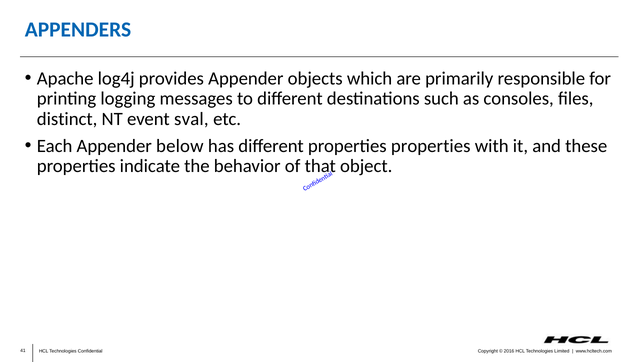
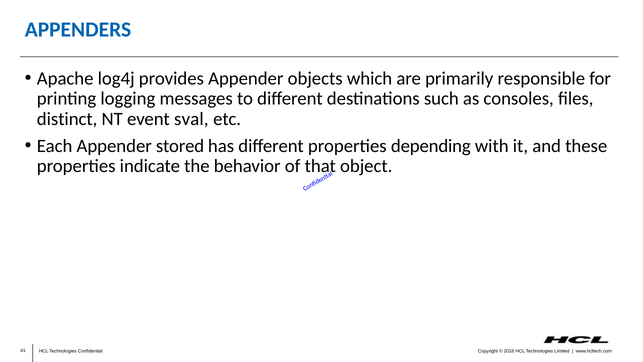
below: below -> stored (180, 146)
properties properties: properties -> depending (431, 146)
